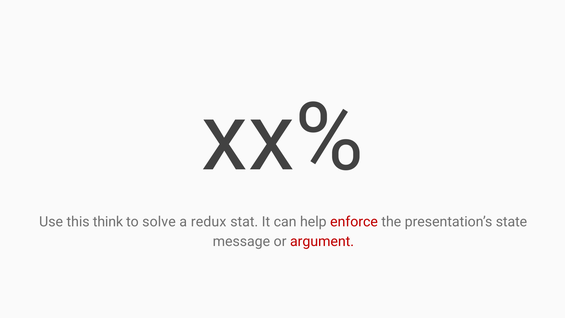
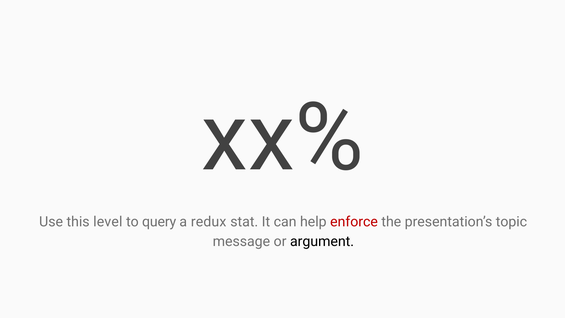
think: think -> level (108, 222)
solve: solve -> query (159, 222)
state: state -> topic (511, 222)
argument colour: red -> black (322, 241)
